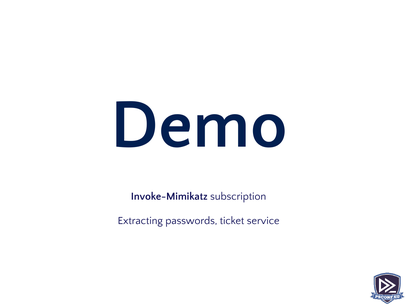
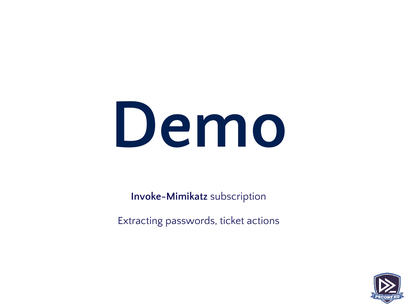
service: service -> actions (263, 220)
